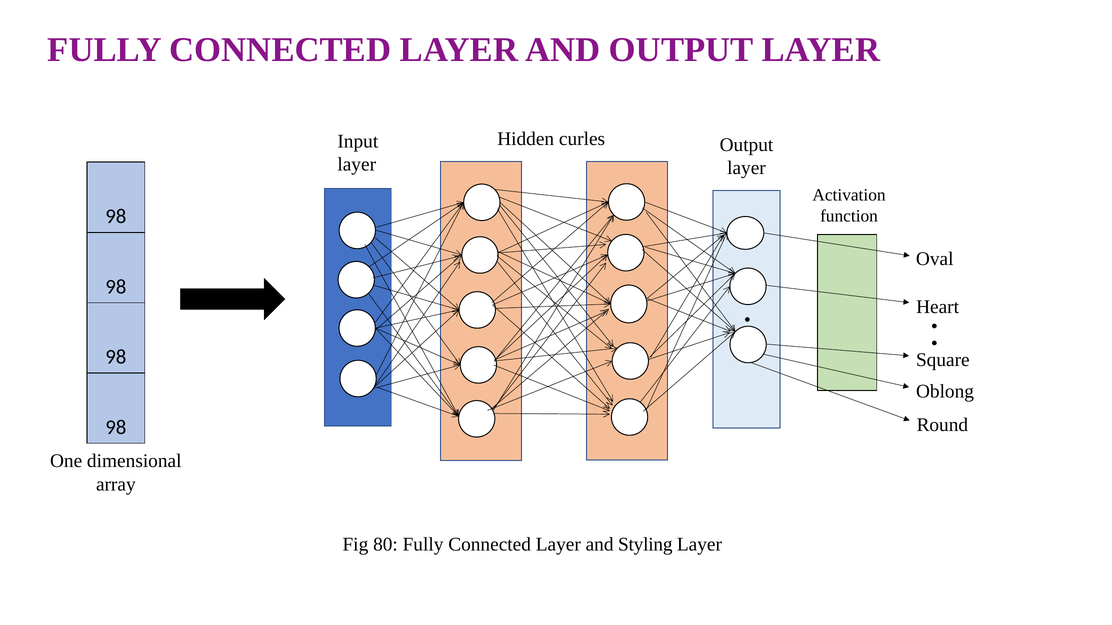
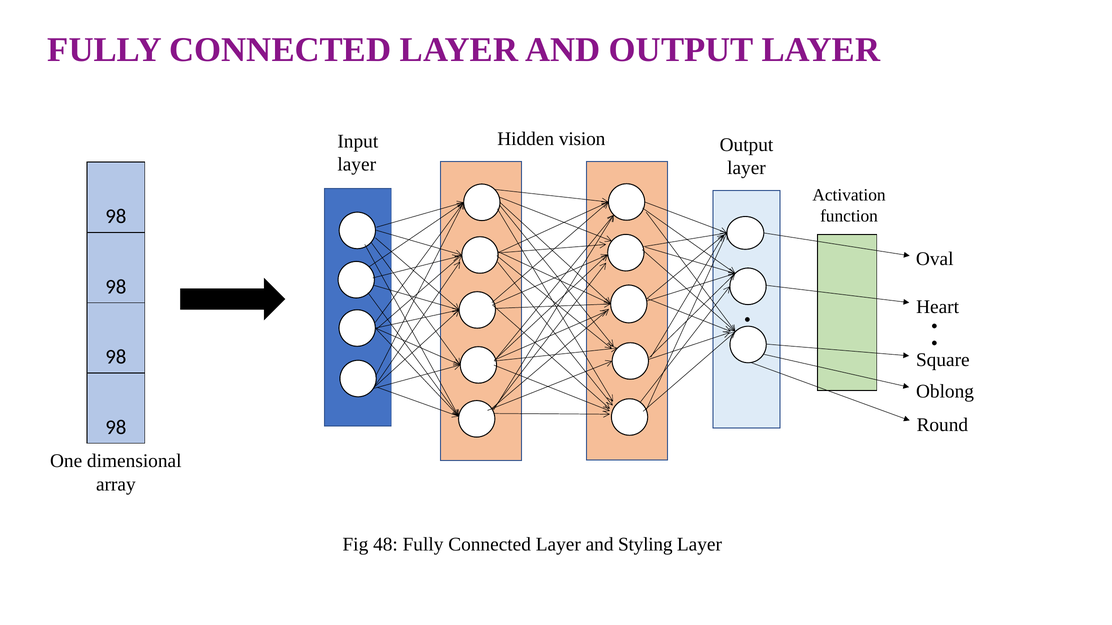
curles: curles -> vision (582, 139)
80: 80 -> 48 (385, 545)
